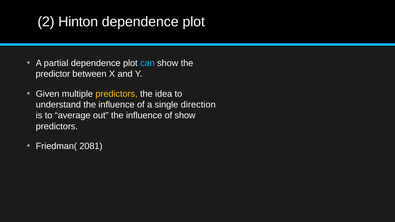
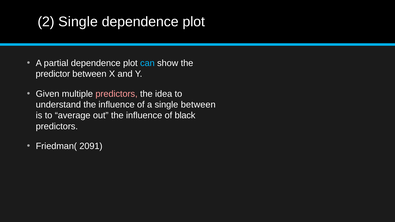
2 Hinton: Hinton -> Single (78, 22)
predictors colour: yellow -> pink (117, 94)
single direction: direction -> between (198, 105)
of show: show -> black (185, 116)
2081: 2081 -> 2091 (91, 146)
